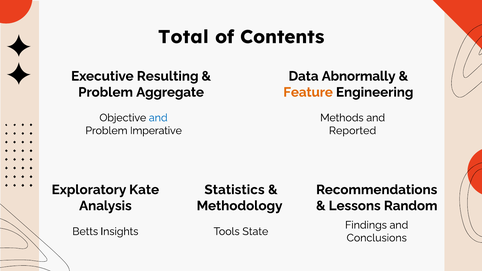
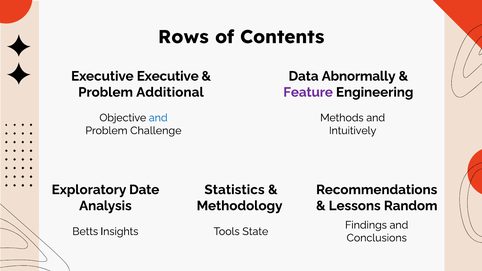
Total: Total -> Rows (183, 37)
Executive Resulting: Resulting -> Executive (168, 76)
Aggregate: Aggregate -> Additional (170, 92)
Feature colour: orange -> purple (308, 92)
Imperative: Imperative -> Challenge (156, 131)
Reported: Reported -> Intuitively (353, 131)
Kate: Kate -> Date (144, 190)
